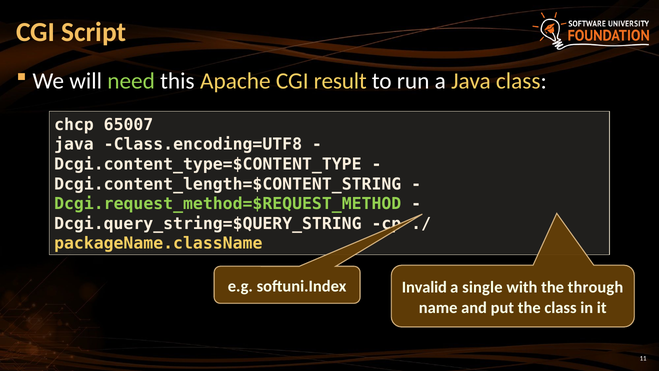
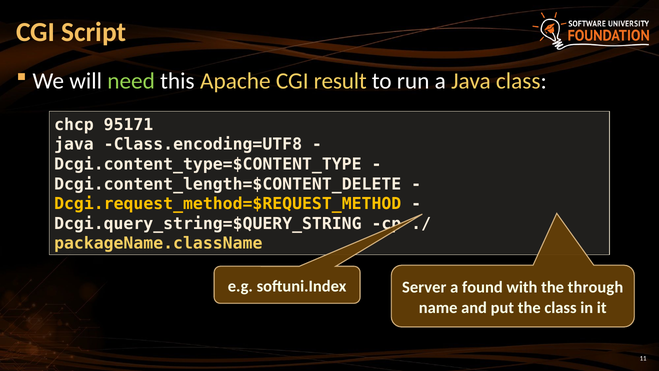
65007: 65007 -> 95171 (129, 125)
Dcgi.content_length=$CONTENT_STRING: Dcgi.content_length=$CONTENT_STRING -> Dcgi.content_length=$CONTENT_DELETE (228, 184)
Dcgi.request_method=$REQUEST_METHOD colour: light green -> yellow (228, 204)
Invalid: Invalid -> Server (424, 287)
single: single -> found (482, 287)
